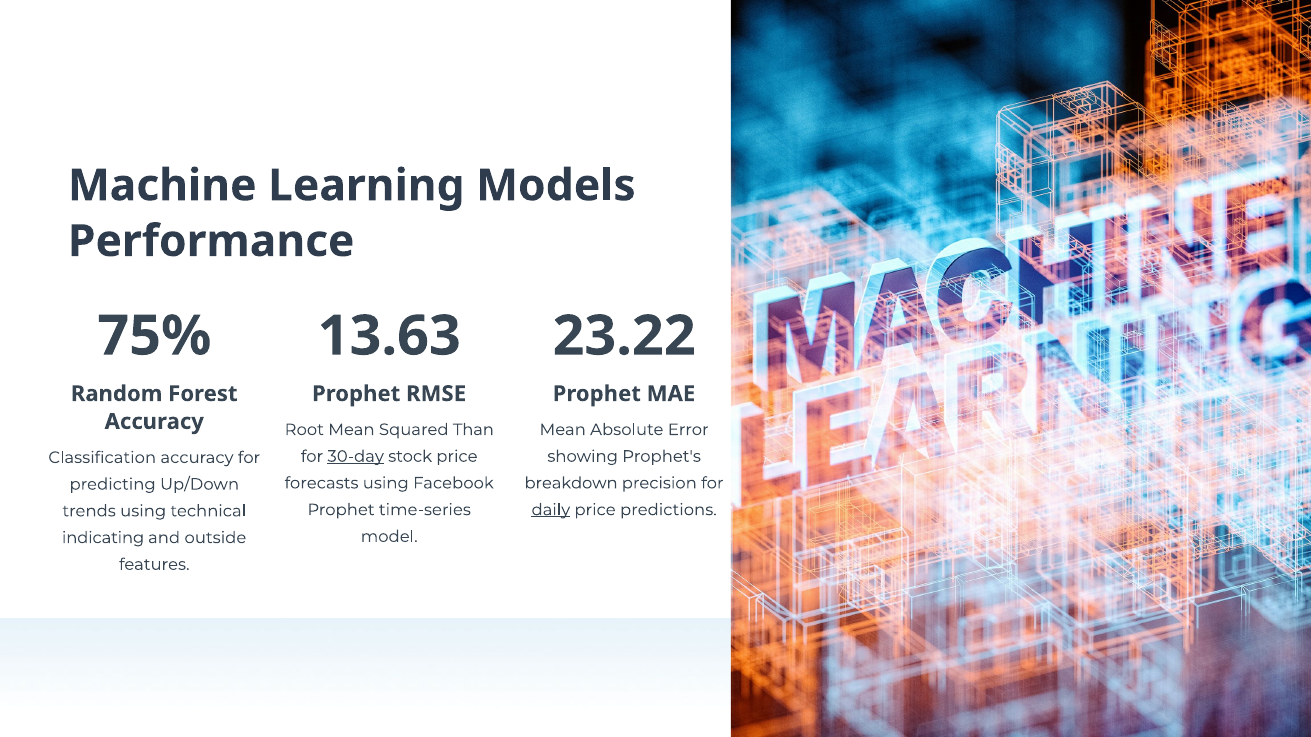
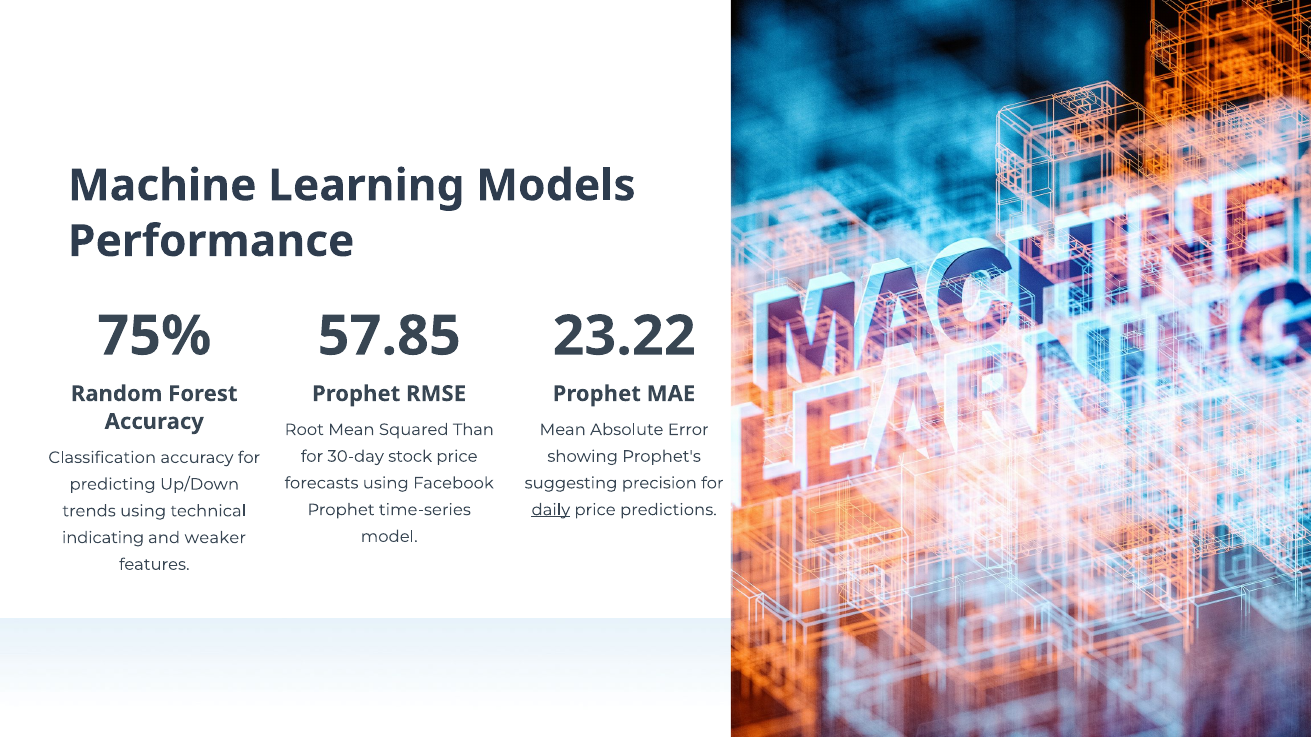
13.63: 13.63 -> 57.85 (389, 336)
30-day underline: present -> none (356, 457)
breakdown: breakdown -> suggesting (571, 483)
outside: outside -> weaker (215, 538)
